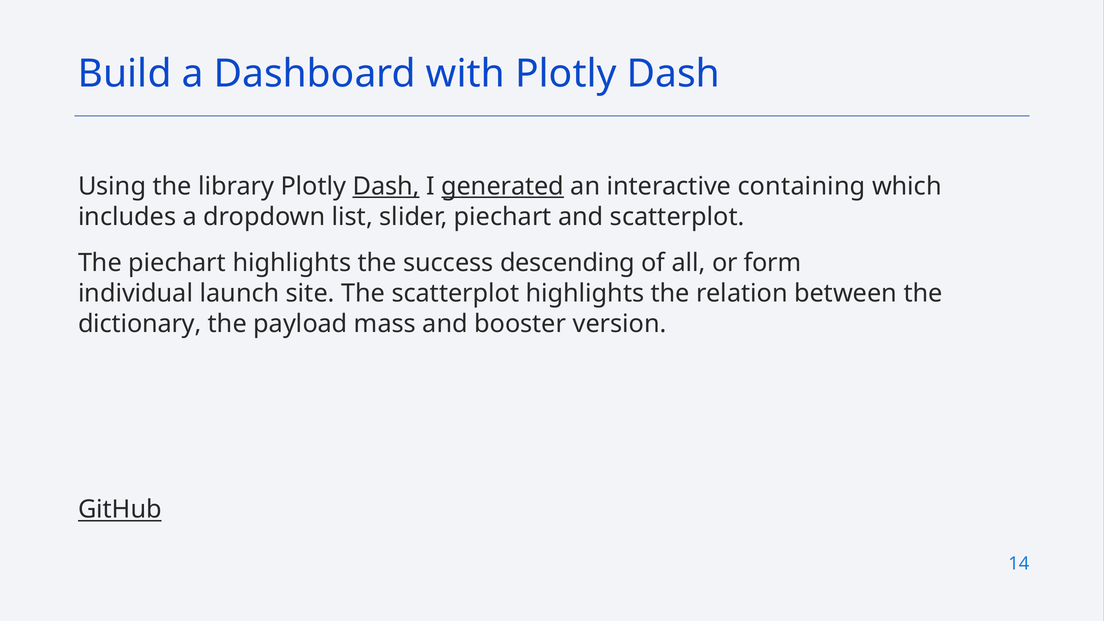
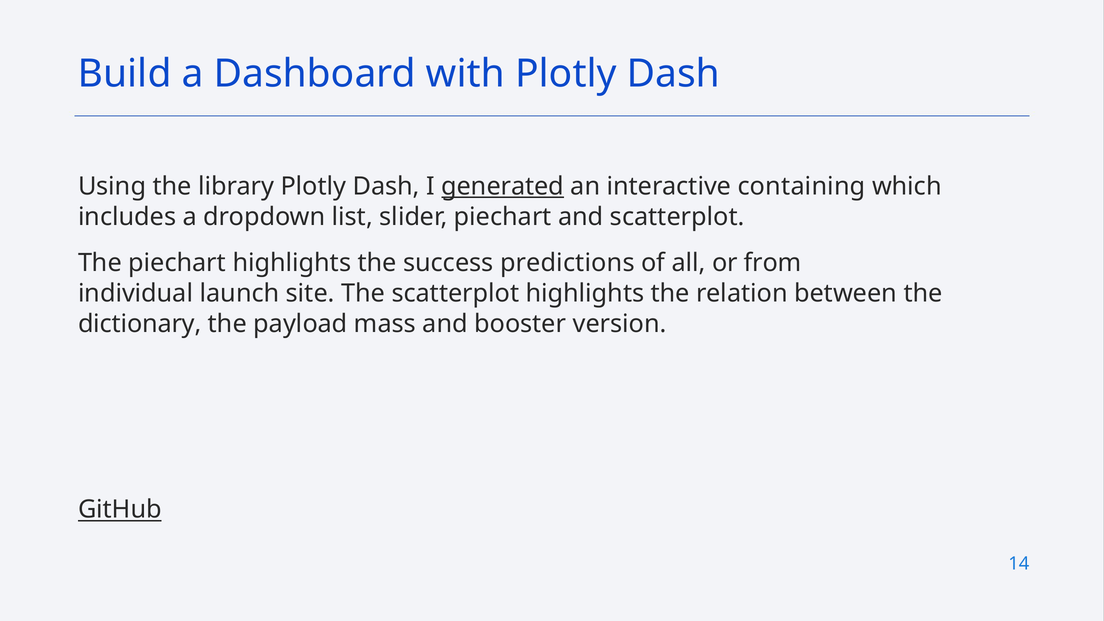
Dash underline: present -> none (386, 186)
descending: descending -> predictions (567, 263)
form: form -> from (773, 263)
